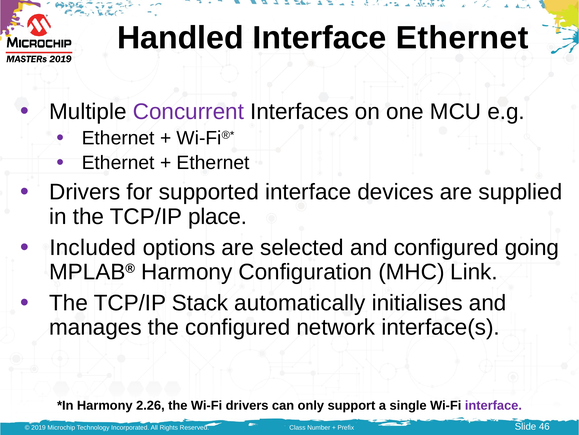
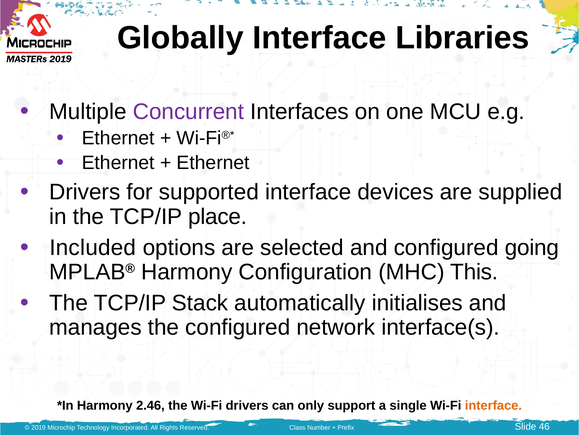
Handled: Handled -> Globally (180, 38)
Interface Ethernet: Ethernet -> Libraries (462, 38)
Link: Link -> This (474, 272)
2.26: 2.26 -> 2.46 (150, 405)
interface colour: purple -> orange (493, 405)
